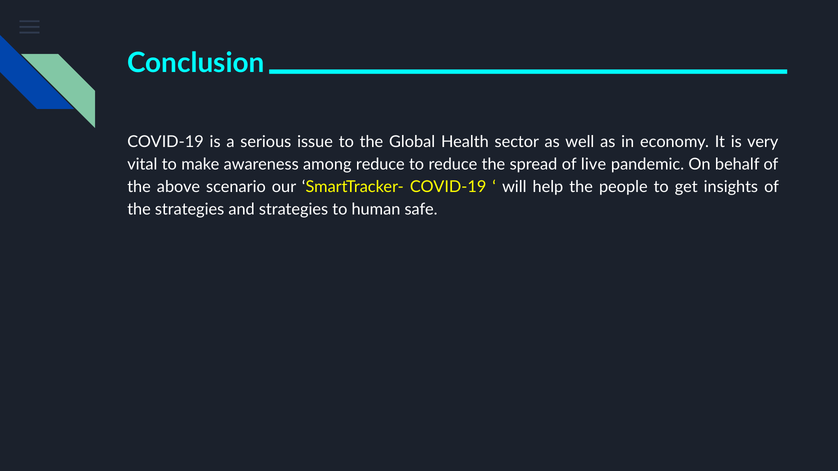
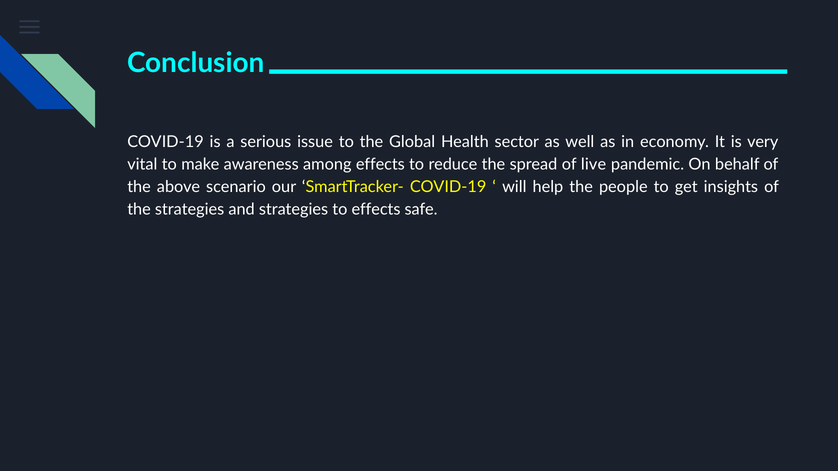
among reduce: reduce -> effects (380, 165)
to human: human -> effects (376, 209)
